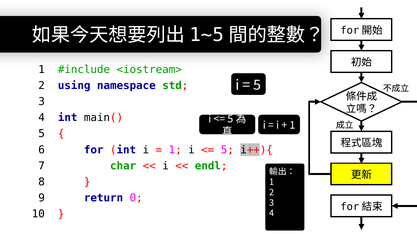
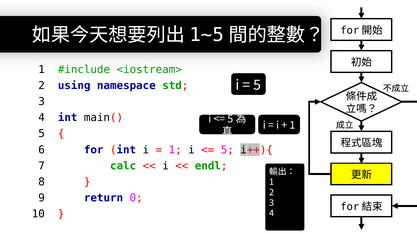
char: char -> calc (123, 166)
